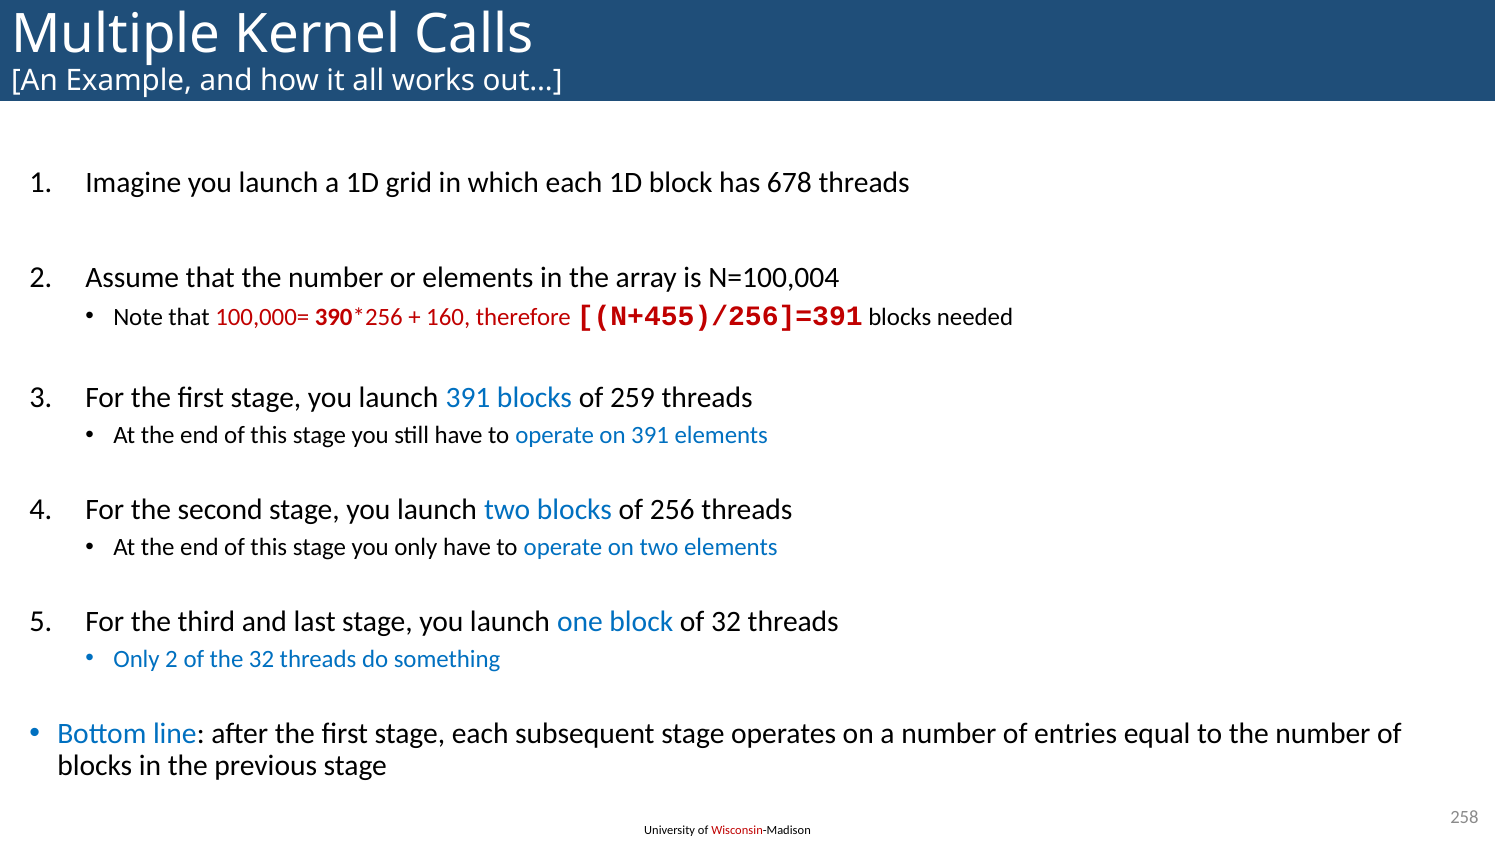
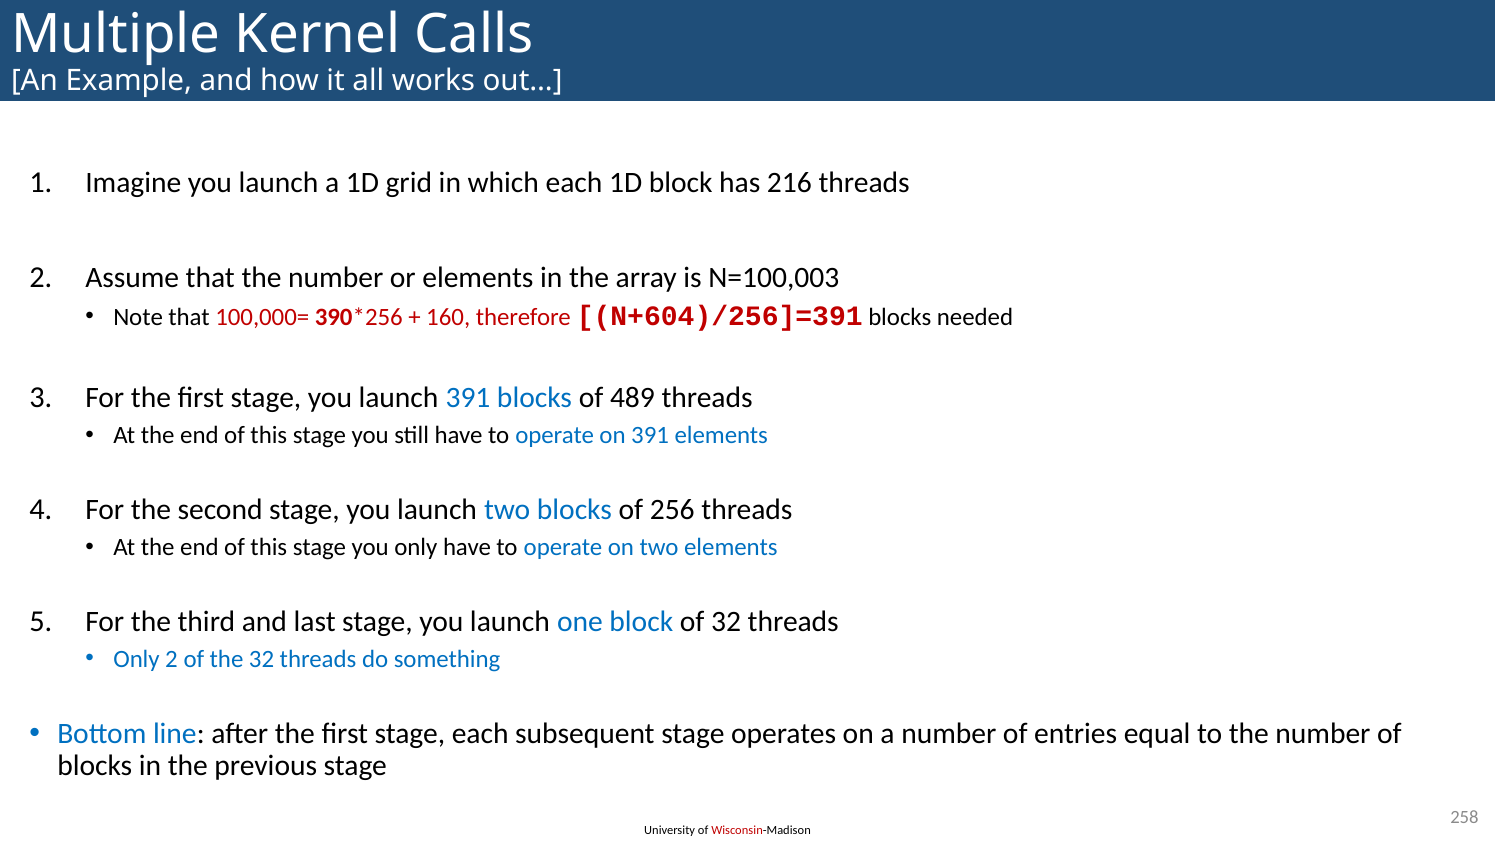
678: 678 -> 216 (789, 183)
N=100,004: N=100,004 -> N=100,003 (774, 278)
N+455)/256]=391: N+455)/256]=391 -> N+604)/256]=391 (720, 317)
259: 259 -> 489 (632, 398)
